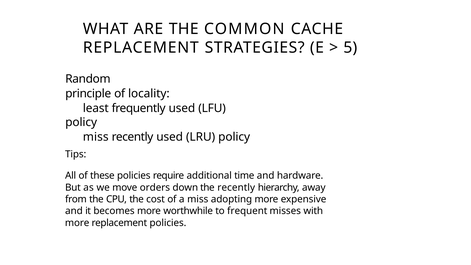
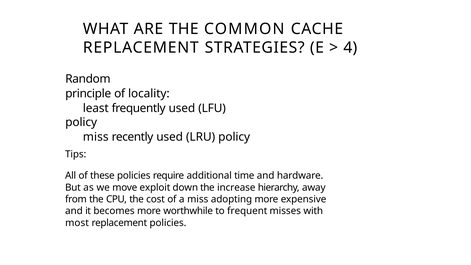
5: 5 -> 4 (350, 48)
orders: orders -> exploit (155, 187)
the recently: recently -> increase (236, 187)
more: more -> most (77, 223)
